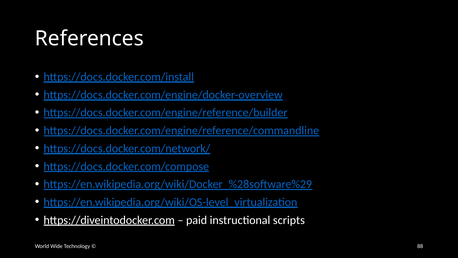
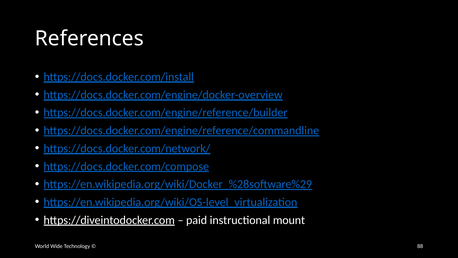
scripts: scripts -> mount (289, 220)
